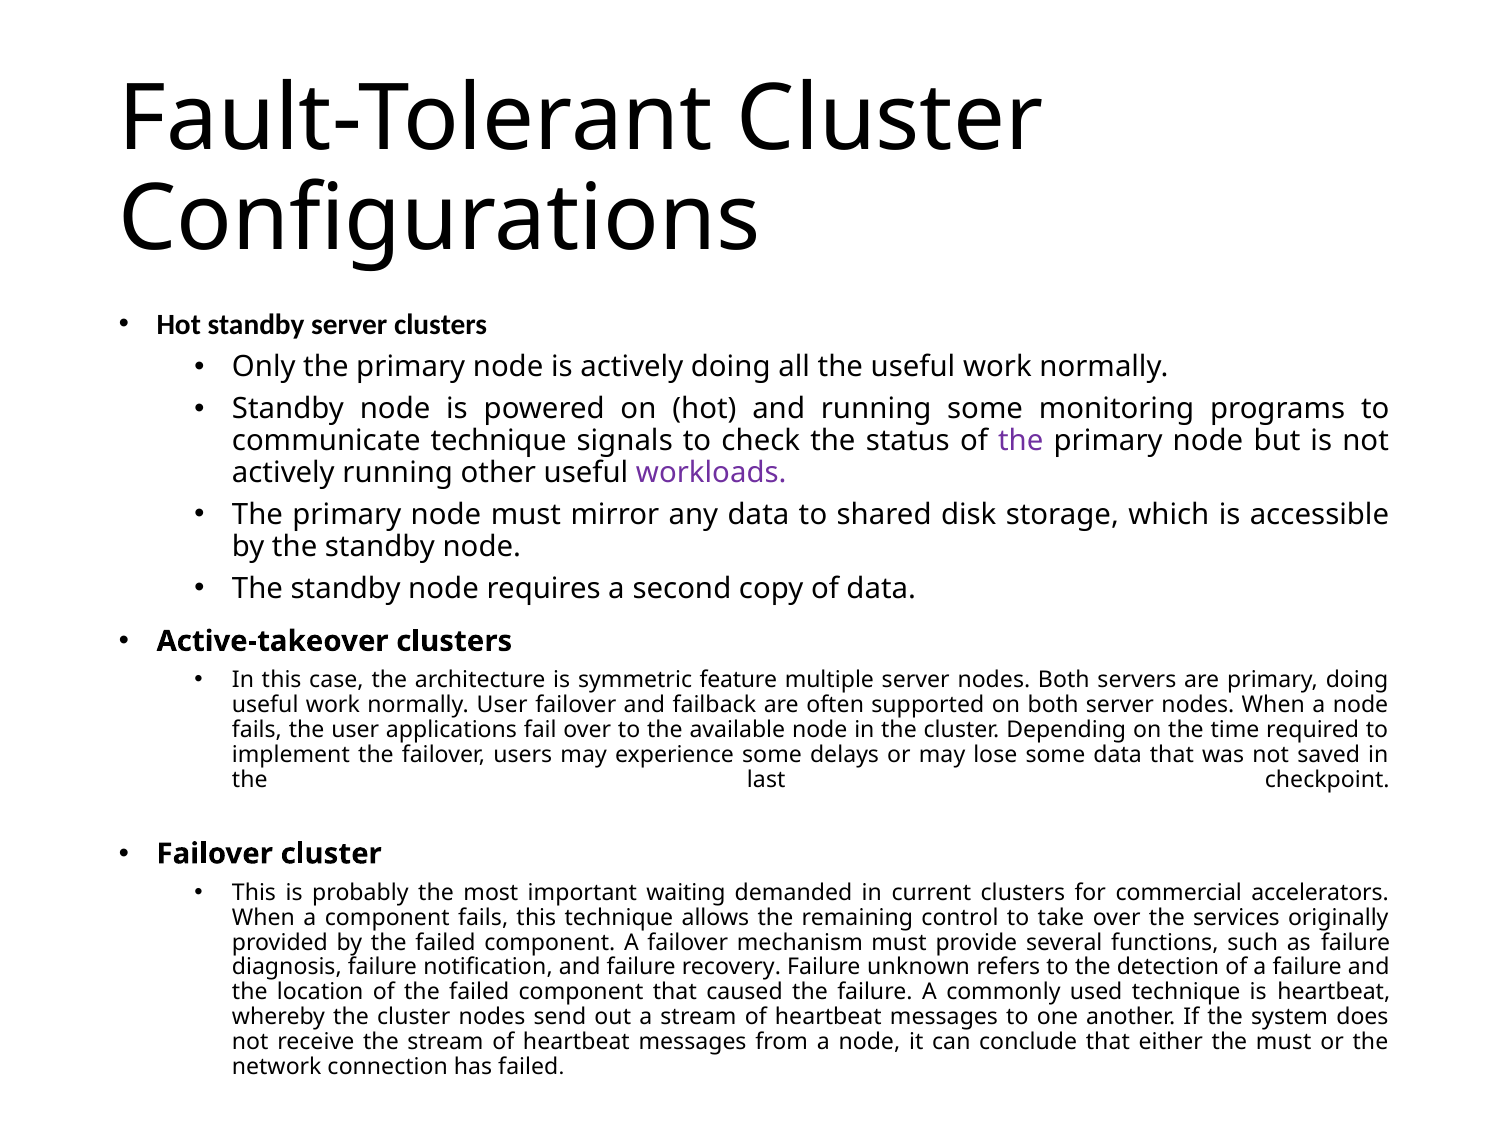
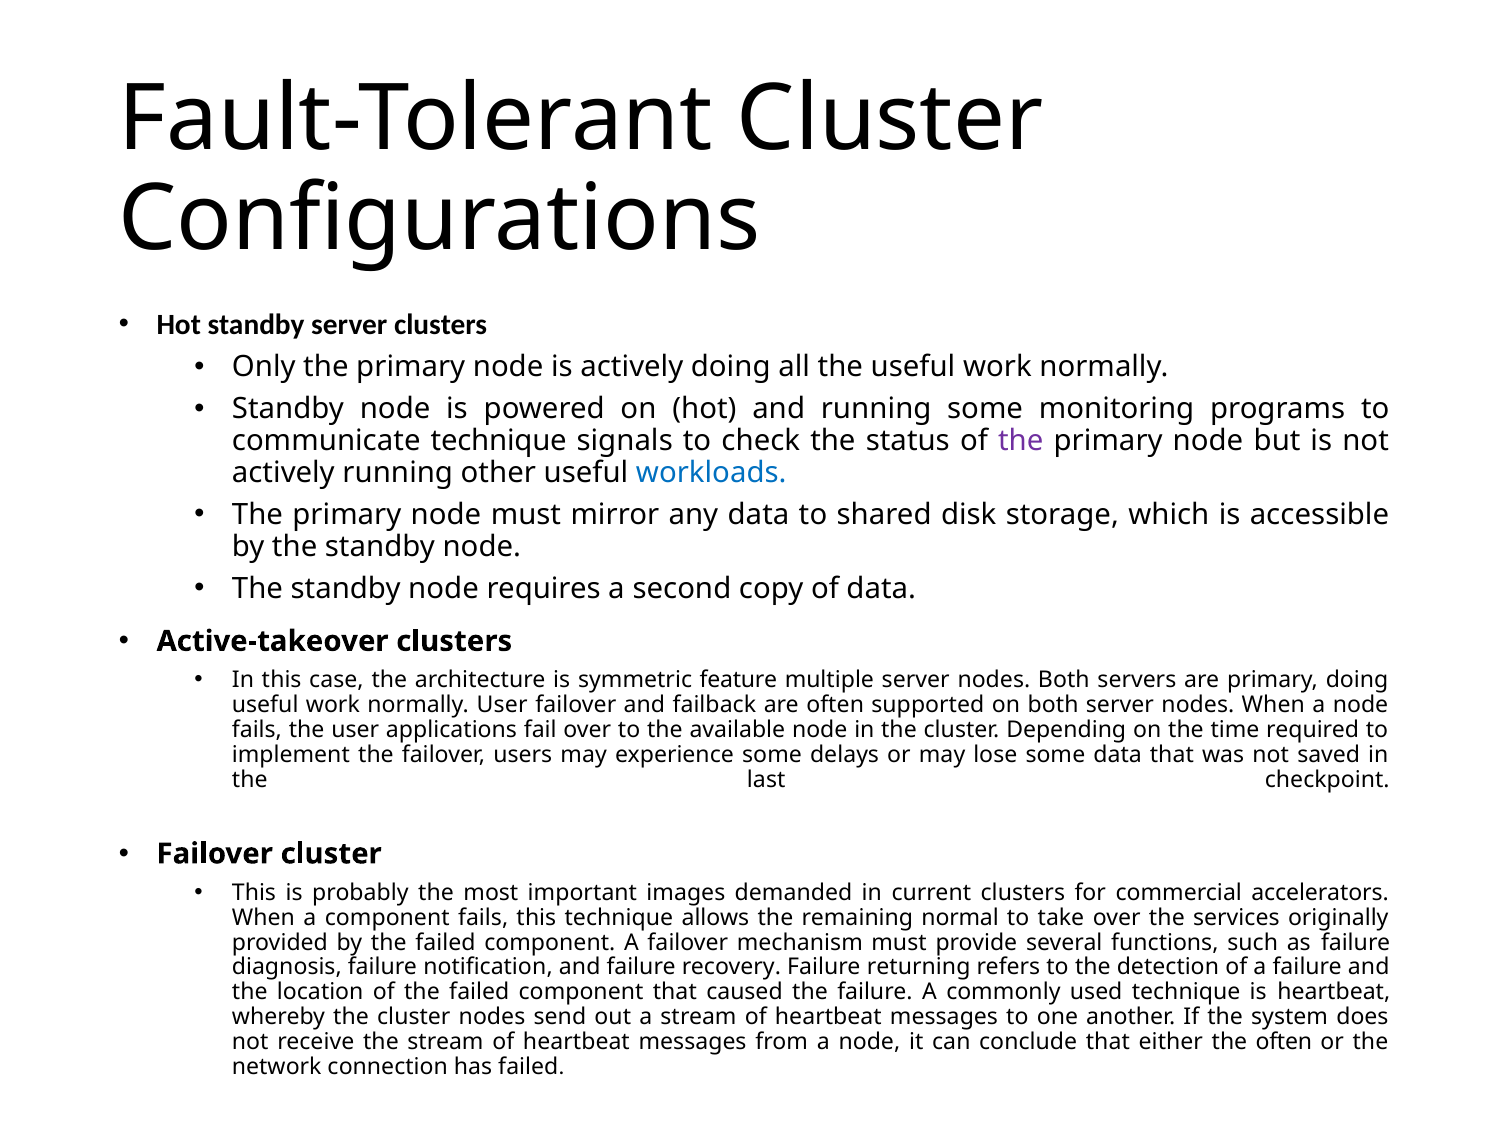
workloads colour: purple -> blue (711, 472)
waiting: waiting -> images (686, 892)
control: control -> normal (960, 917)
unknown: unknown -> returning (919, 967)
the must: must -> often (1284, 1042)
